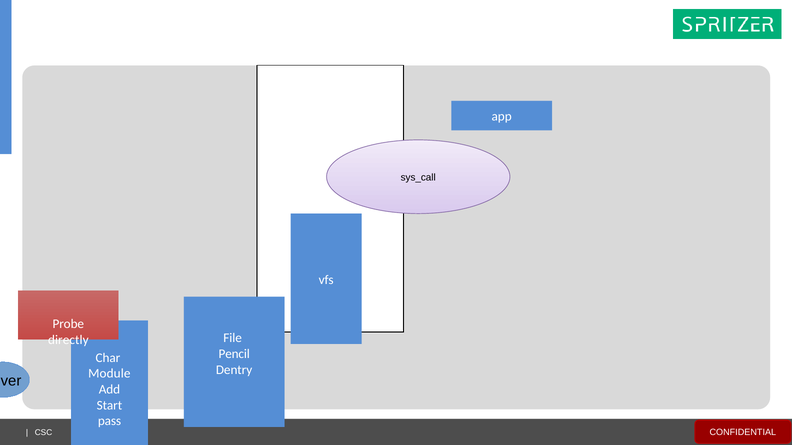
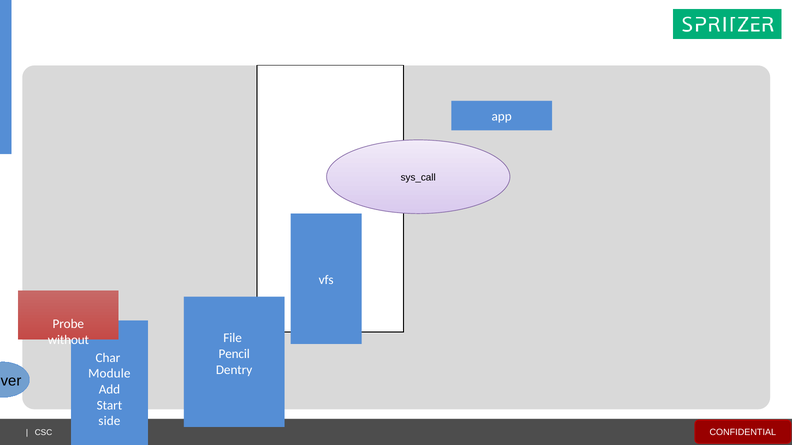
directly: directly -> without (68, 340)
pass: pass -> side (109, 421)
